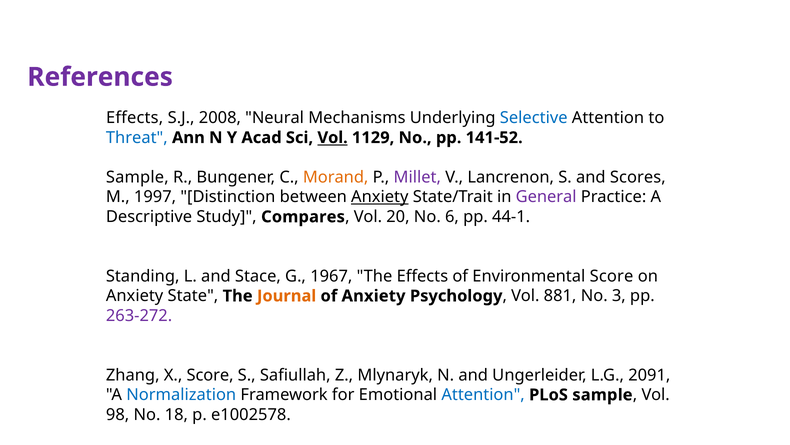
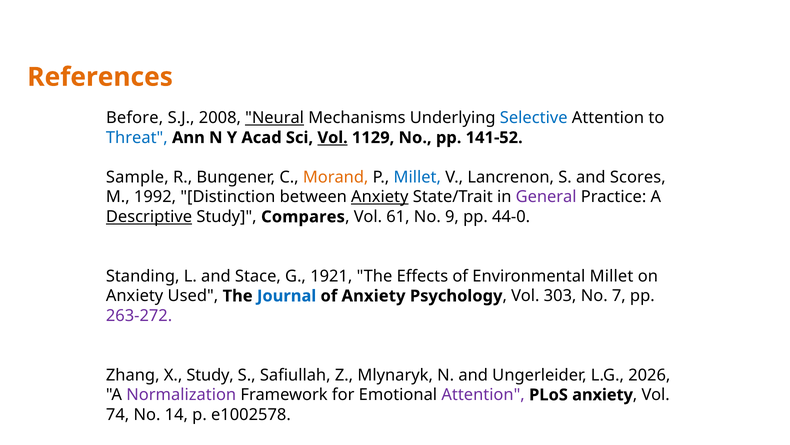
References colour: purple -> orange (100, 77)
Effects: Effects -> Before (135, 118)
Neural underline: none -> present (275, 118)
Millet colour: purple -> blue (417, 177)
1997: 1997 -> 1992 (155, 197)
Descriptive underline: none -> present (149, 217)
20: 20 -> 61 (398, 217)
6: 6 -> 9 (452, 217)
44-1: 44-1 -> 44-0 (511, 217)
1967: 1967 -> 1921 (331, 276)
Environmental Score: Score -> Millet (612, 276)
State: State -> Used (193, 296)
Journal colour: orange -> blue (287, 296)
881: 881 -> 303 (560, 296)
3: 3 -> 7 (619, 296)
X Score: Score -> Study (210, 375)
2091: 2091 -> 2026 (649, 375)
Normalization colour: blue -> purple (181, 394)
Attention colour: blue -> purple (483, 394)
PLoS sample: sample -> anxiety (603, 394)
98: 98 -> 74 (118, 414)
18: 18 -> 14 (176, 414)
